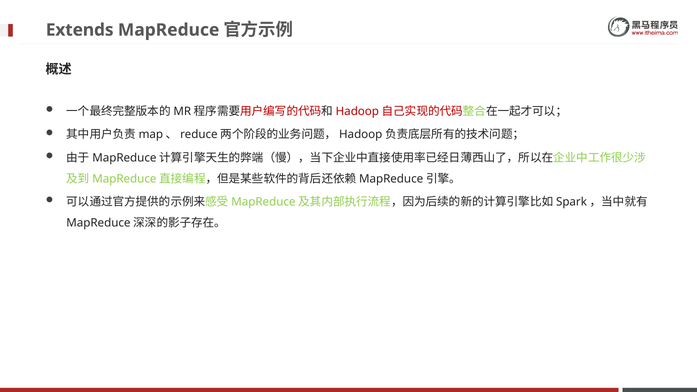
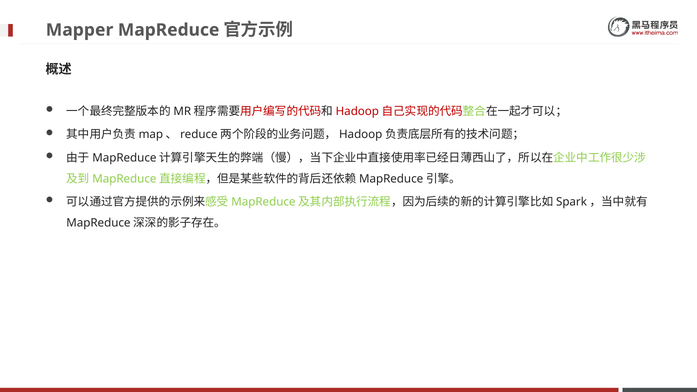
Extends: Extends -> Mapper (80, 30)
